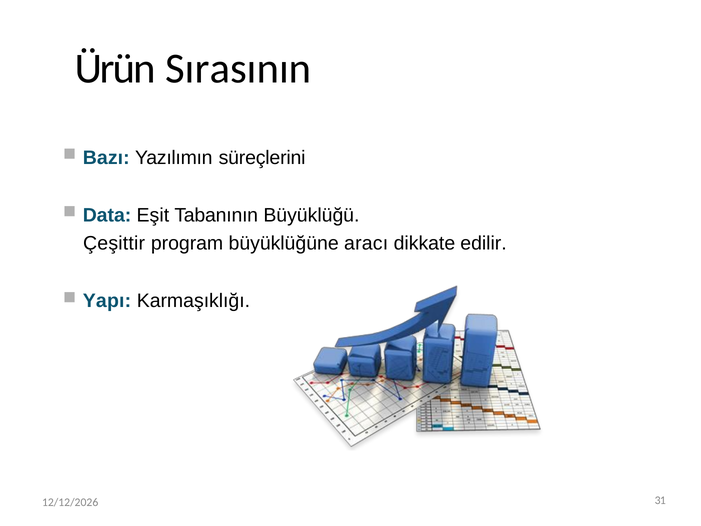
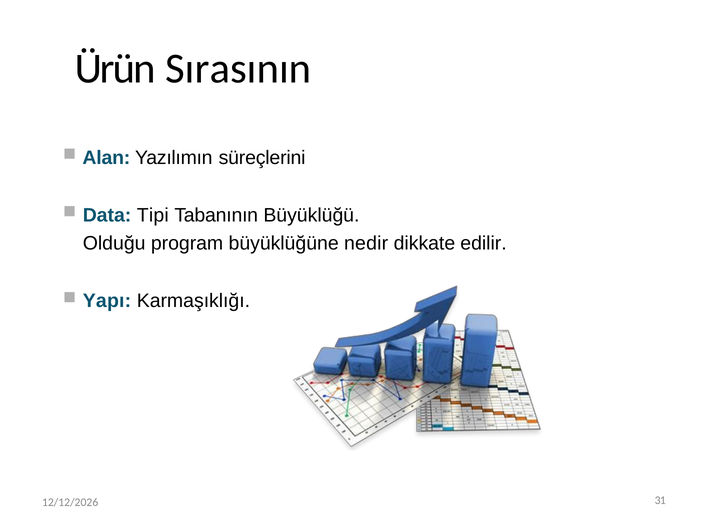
Bazı: Bazı -> Alan (106, 158)
Eşit: Eşit -> Tipi (153, 215)
Çeşittir: Çeşittir -> Olduğu (114, 243)
aracı: aracı -> nedir (366, 243)
